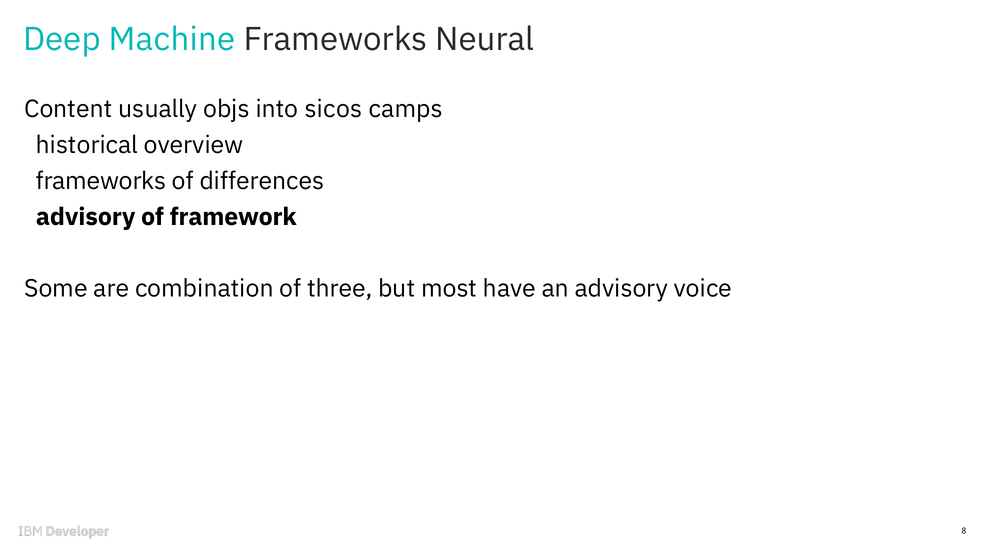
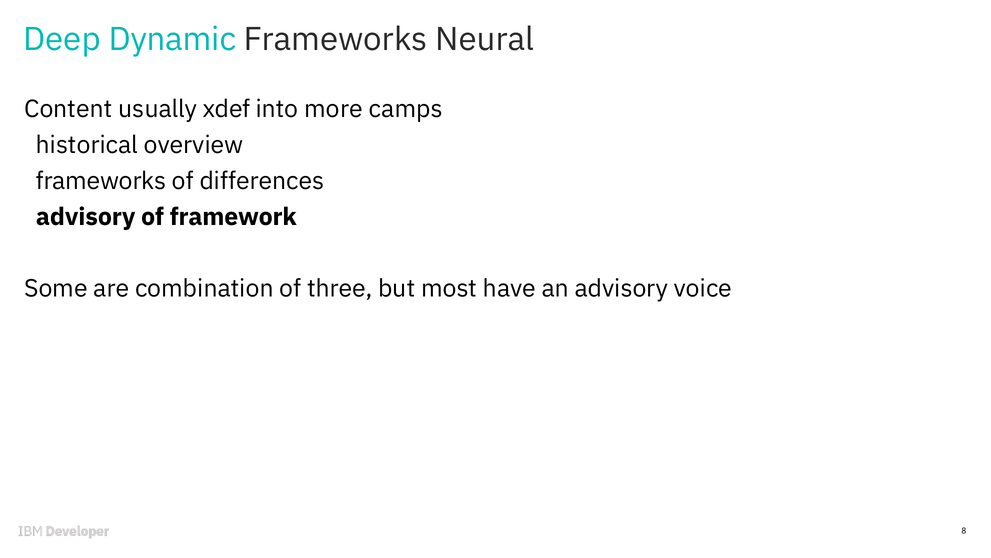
Machine: Machine -> Dynamic (172, 39)
objs: objs -> xdef (227, 109)
sicos: sicos -> more (334, 109)
